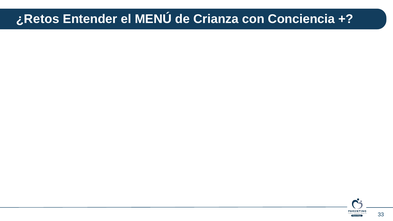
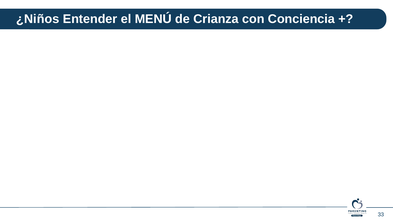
¿Retos: ¿Retos -> ¿Niños (38, 19)
